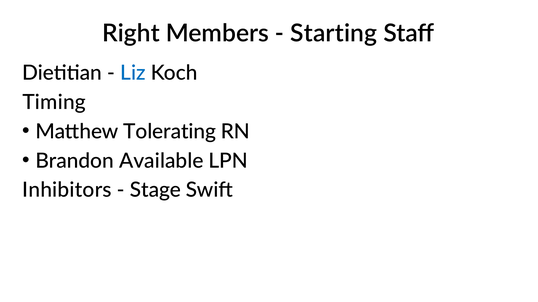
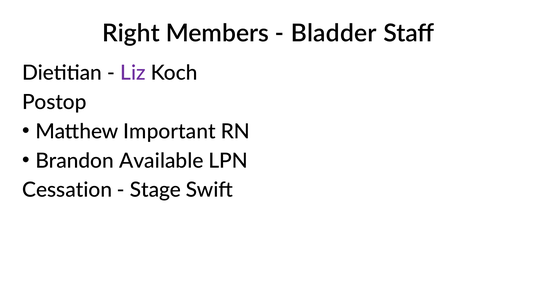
Starting: Starting -> Bladder (334, 33)
Liz colour: blue -> purple (133, 73)
Timing: Timing -> Postop (54, 103)
Tolerating: Tolerating -> Important (170, 132)
Inhibitors: Inhibitors -> Cessation (67, 190)
